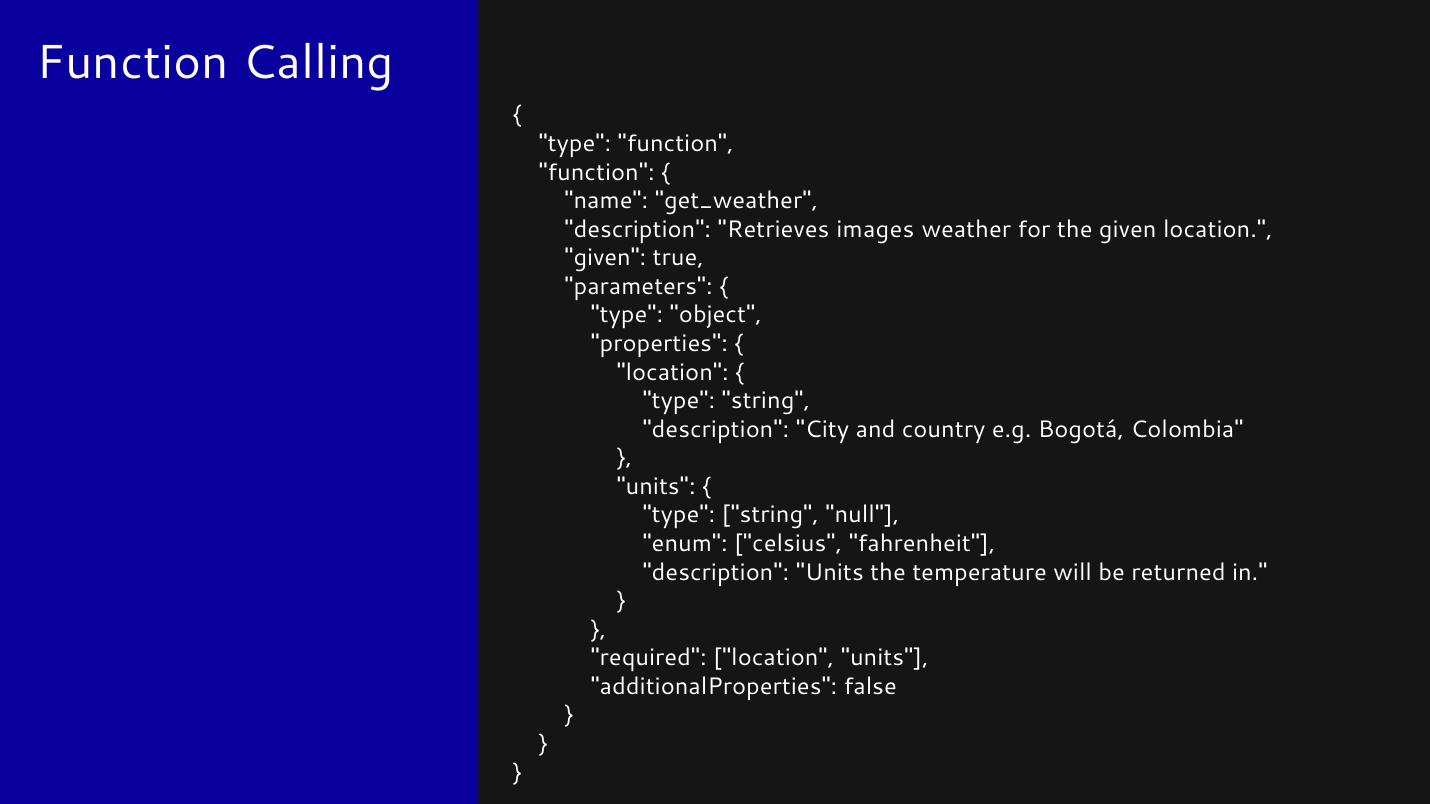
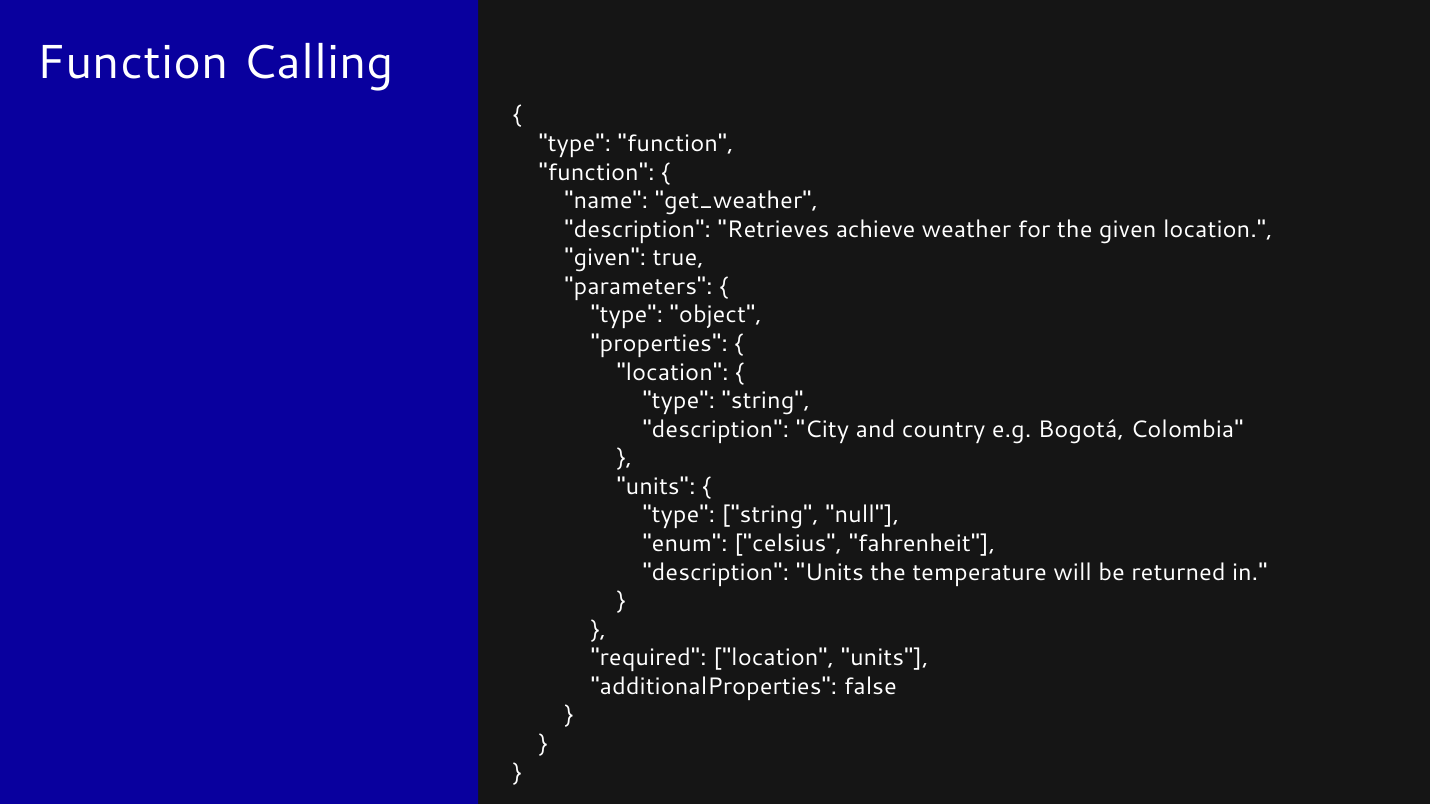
images: images -> achieve (876, 229)
